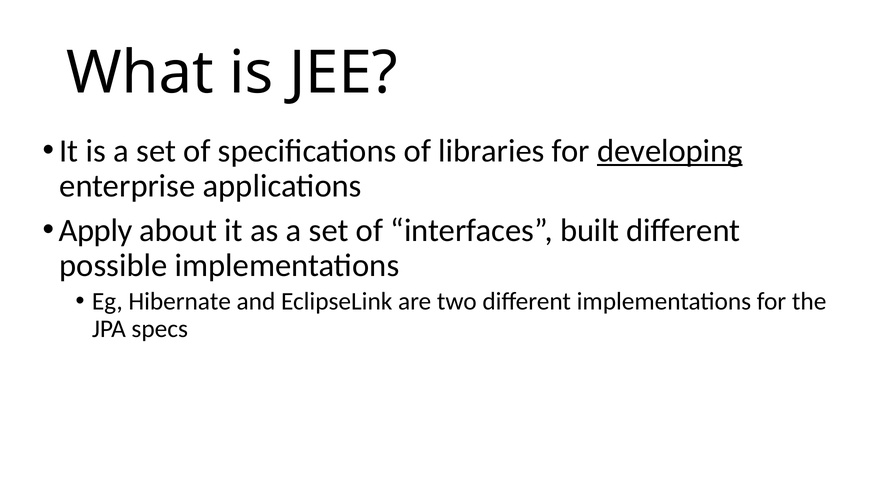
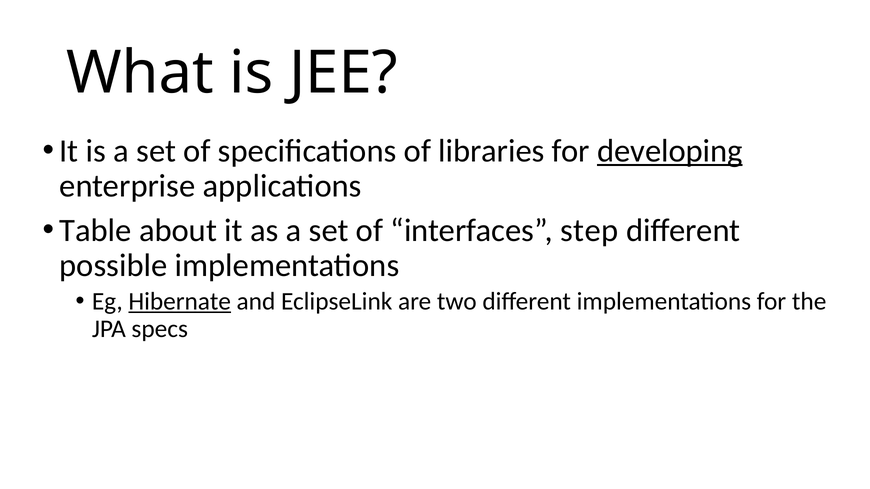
Apply: Apply -> Table (95, 231)
built: built -> step (589, 231)
Hibernate underline: none -> present (180, 302)
